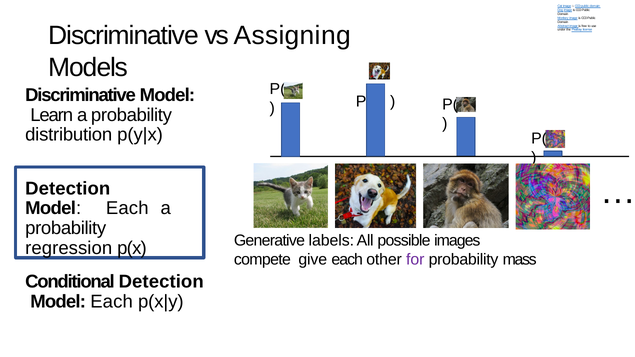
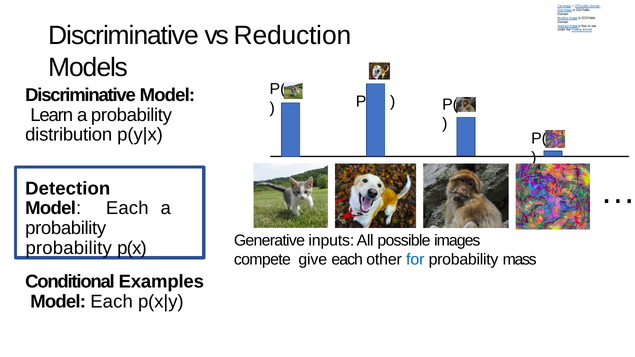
Assigning: Assigning -> Reduction (293, 36)
labels: labels -> inputs (331, 241)
regression: regression -> probability (69, 248)
for colour: purple -> blue (415, 260)
Conditional Detection: Detection -> Examples (161, 282)
